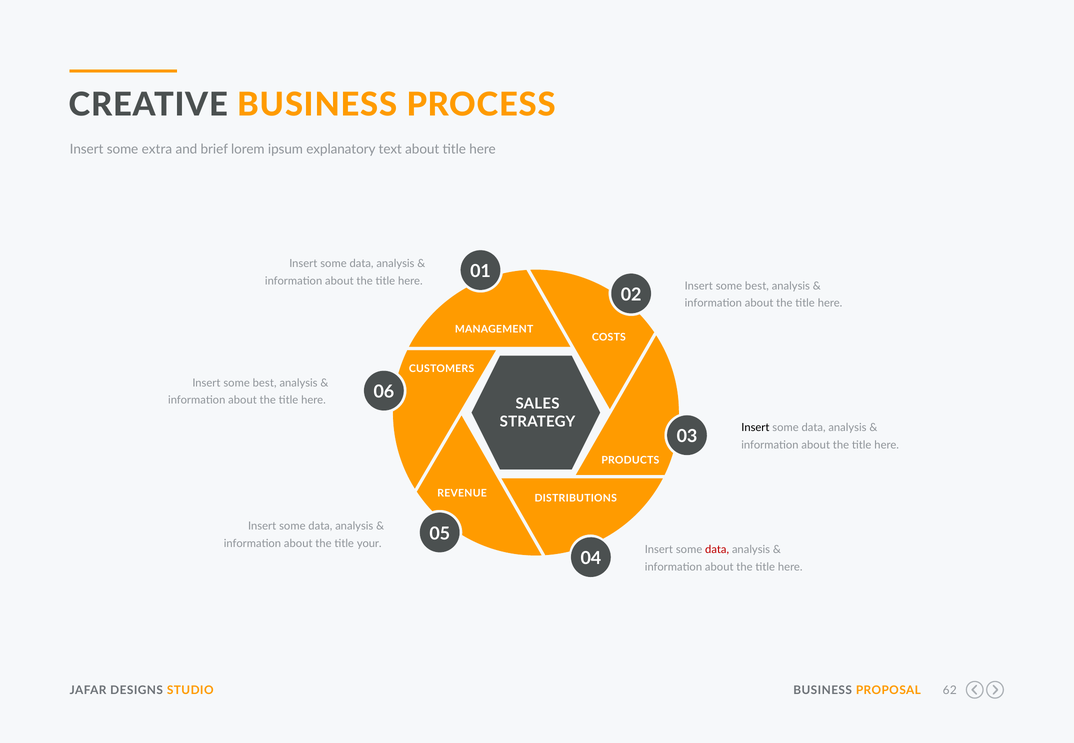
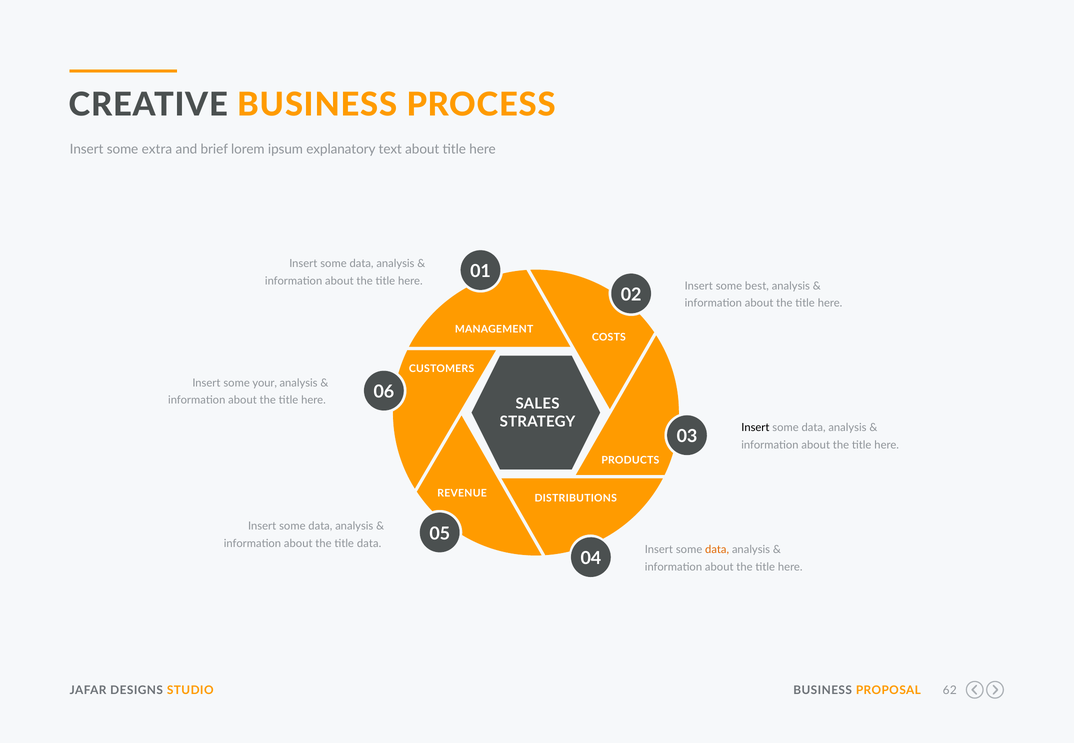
best: best -> your (265, 383)
title your: your -> data (369, 544)
data colour: red -> orange (717, 550)
